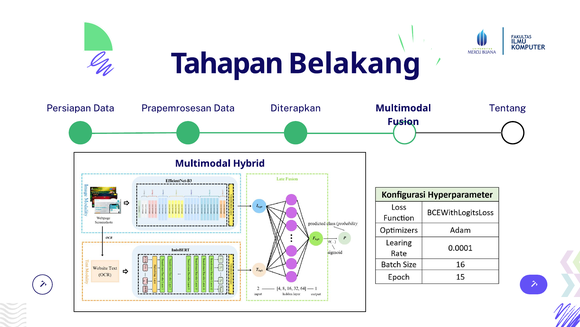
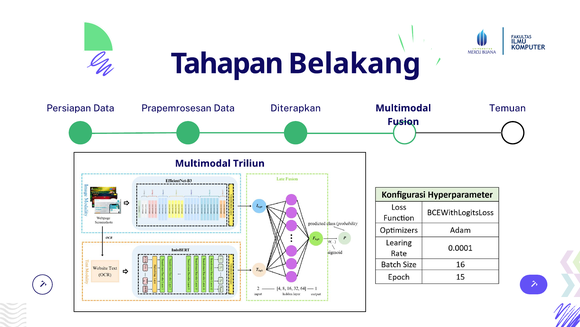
Tentang: Tentang -> Temuan (508, 108)
Hybrid: Hybrid -> Triliun (249, 163)
